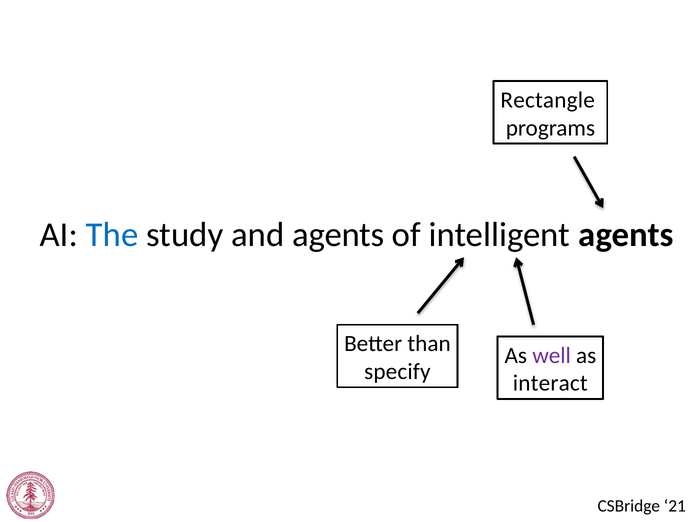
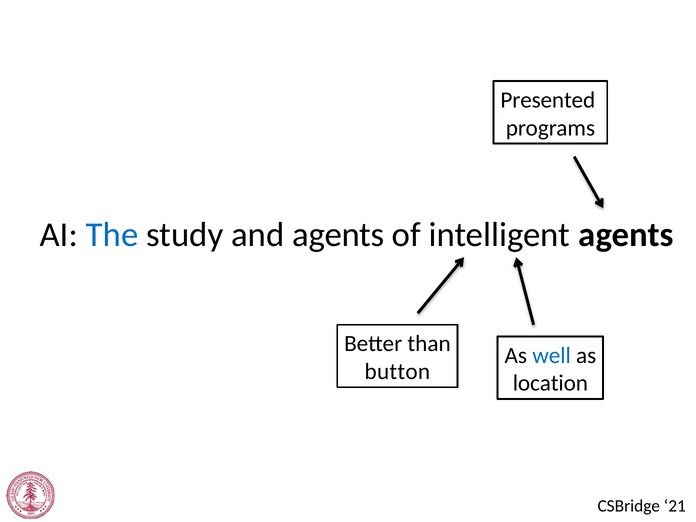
Rectangle: Rectangle -> Presented (548, 100)
well colour: purple -> blue (552, 355)
specify: specify -> button (397, 372)
interact: interact -> location (550, 383)
